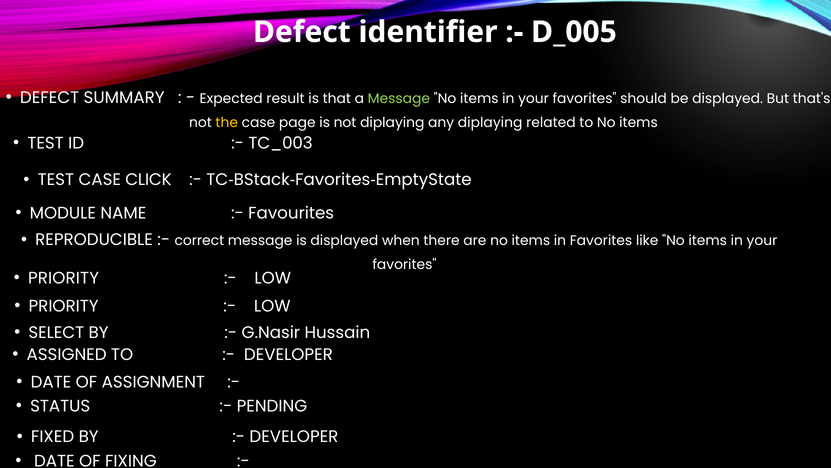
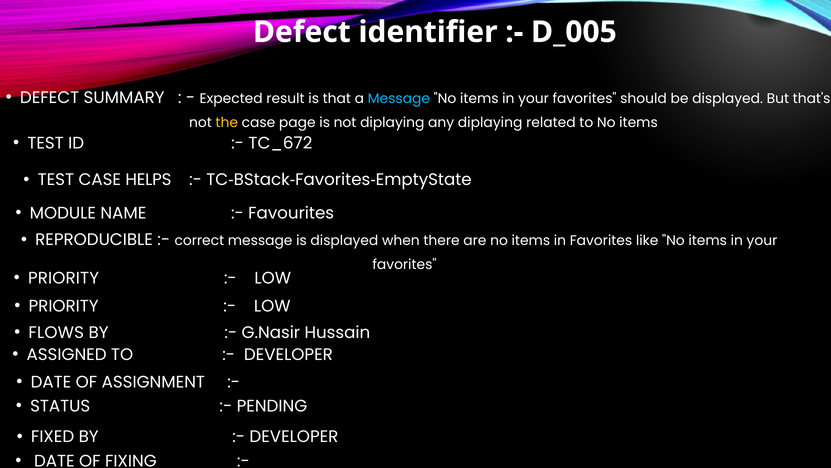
Message colour: light green -> light blue (399, 99)
TC_003: TC_003 -> TC_672 (280, 143)
CLICK: CLICK -> HELPS (148, 180)
SELECT: SELECT -> FLOWS (56, 332)
